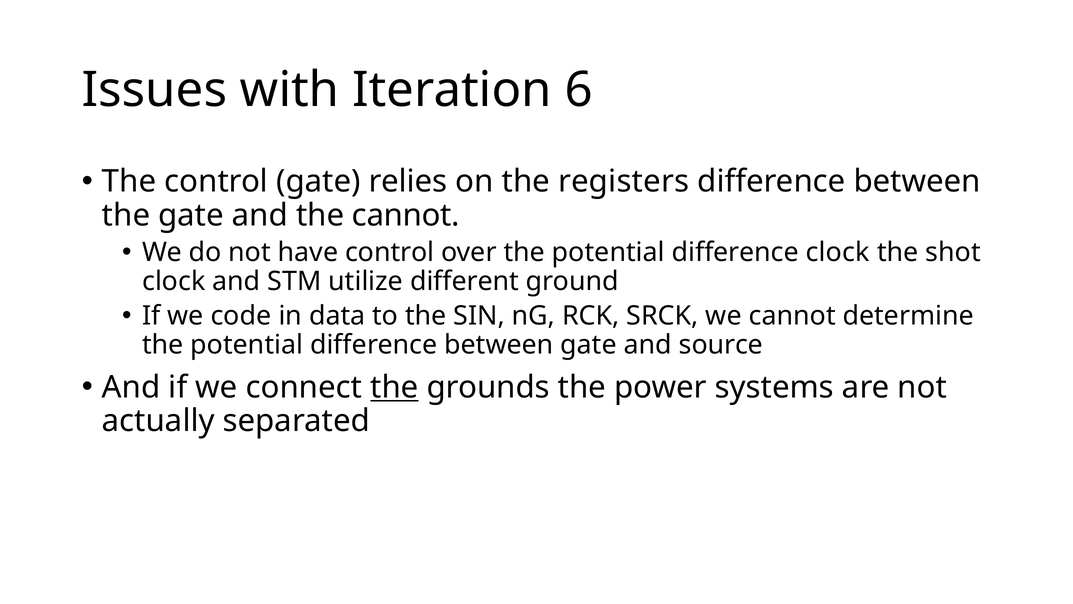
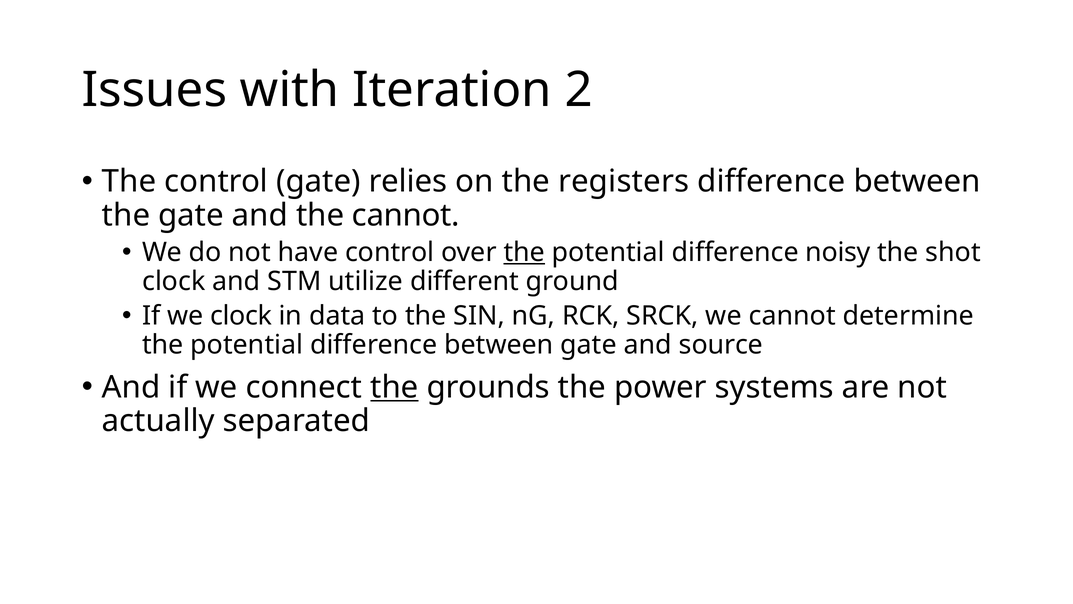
6: 6 -> 2 (579, 90)
the underline: none -> present (524, 252)
difference clock: clock -> noisy (838, 252)
we code: code -> clock (241, 316)
